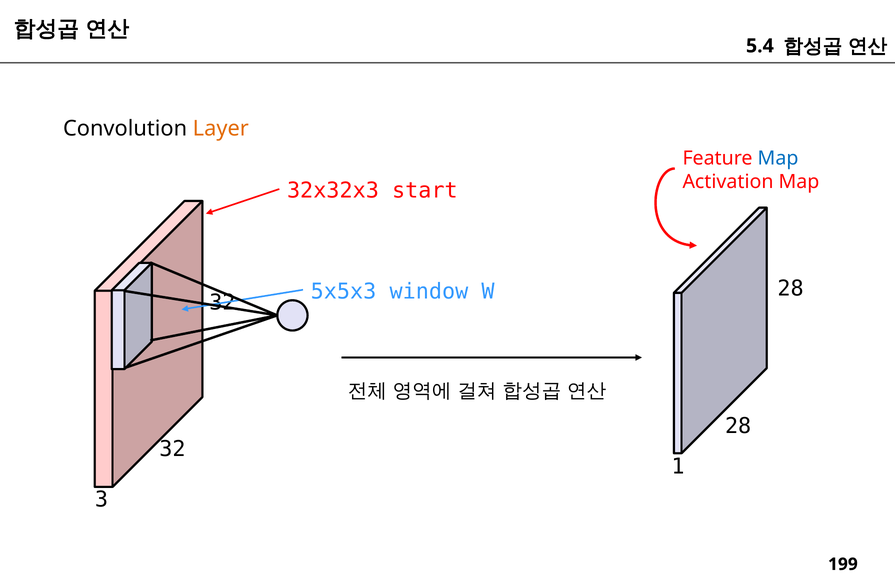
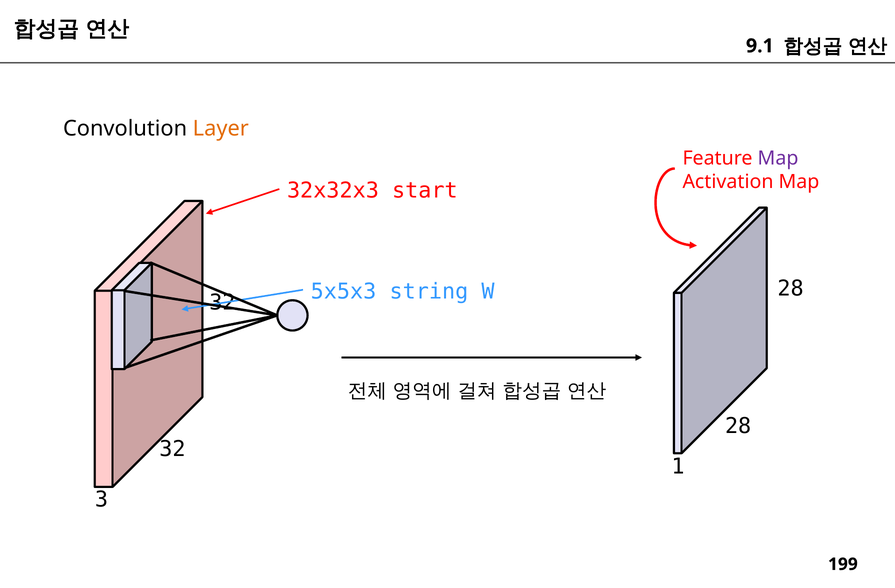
5.4: 5.4 -> 9.1 (760, 46)
Map colour: blue -> purple (778, 158)
window: window -> string (429, 291)
